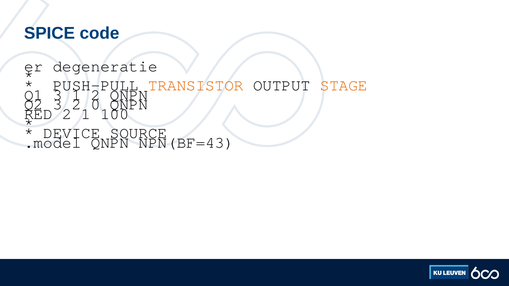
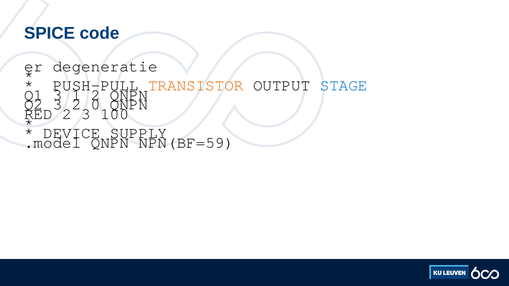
STAGE colour: orange -> blue (344, 85)
2 1: 1 -> 3 (86, 114)
SOURCE: SOURCE -> SUPPLY (139, 133)
NPN(BF=43: NPN(BF=43 -> NPN(BF=59 (186, 143)
